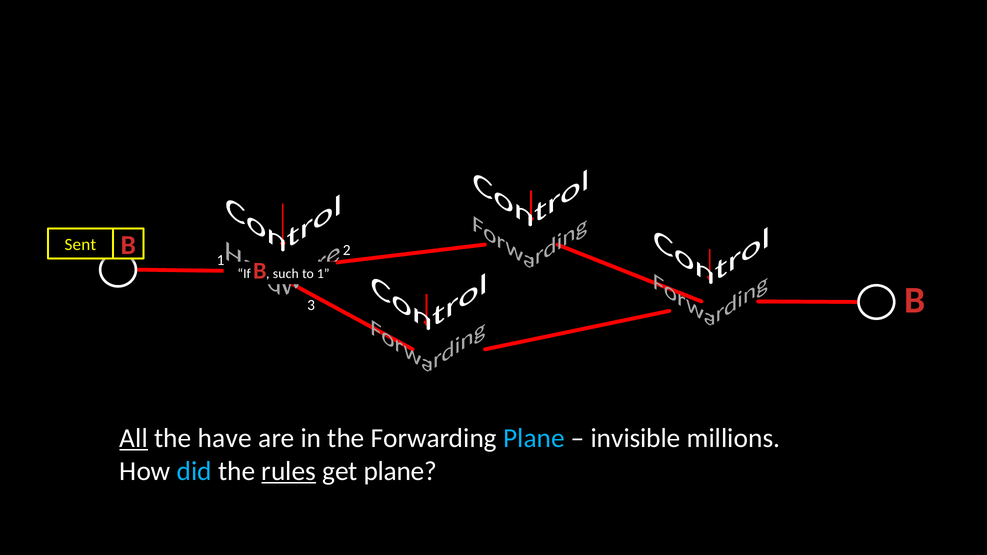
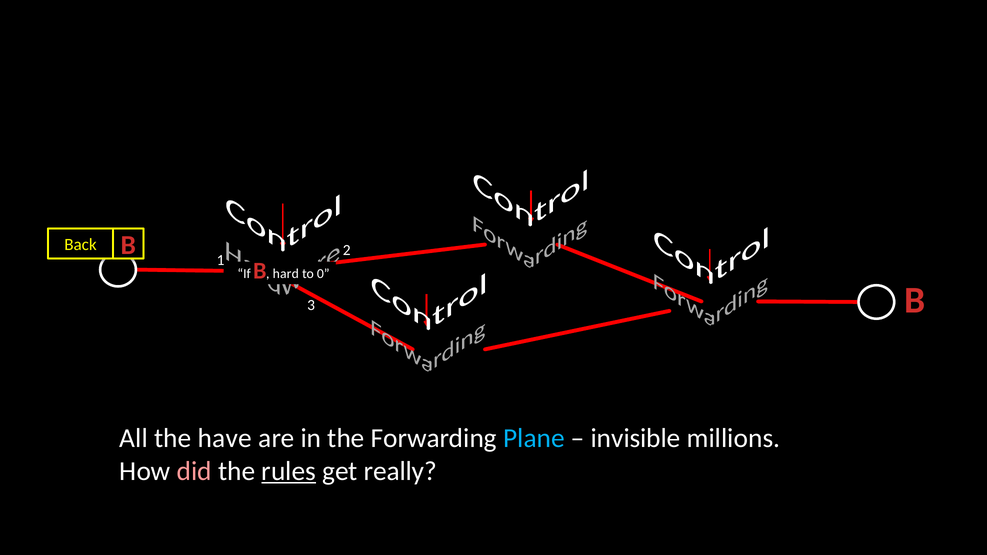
Sent: Sent -> Back (81, 245)
such: such -> hard (286, 274)
to 1: 1 -> 0 (323, 274)
All underline: present -> none (134, 438)
did colour: light blue -> pink (194, 471)
get plane: plane -> really (400, 471)
